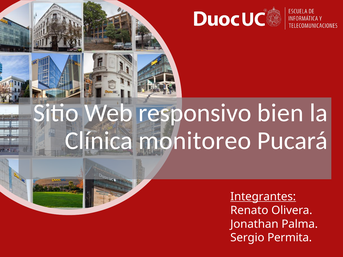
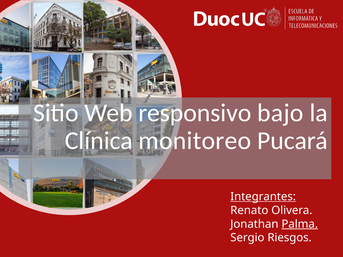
bien: bien -> bajo (280, 113)
Palma underline: none -> present (300, 224)
Permita: Permita -> Riesgos (290, 238)
